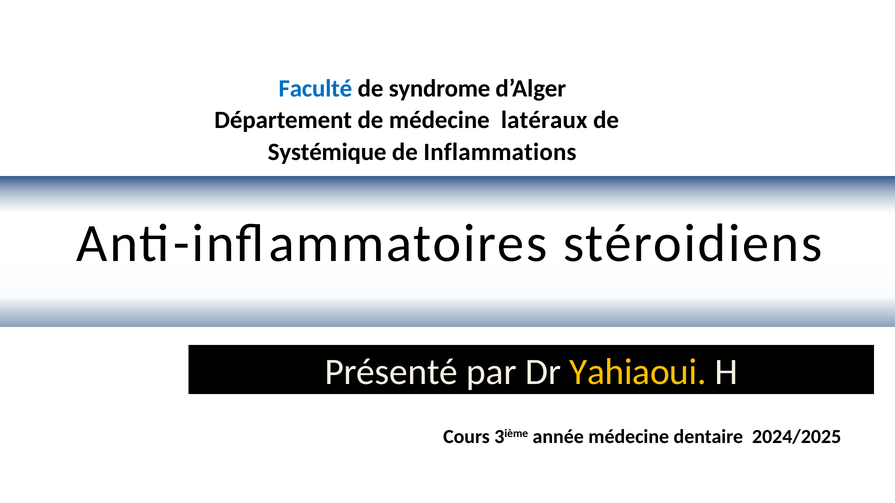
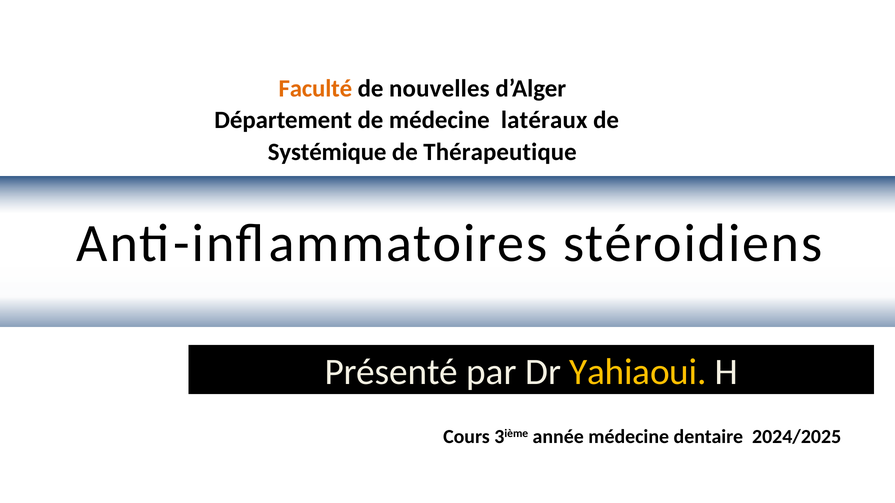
Faculté colour: blue -> orange (315, 89)
syndrome: syndrome -> nouvelles (439, 89)
Inflammations: Inflammations -> Thérapeutique (500, 152)
